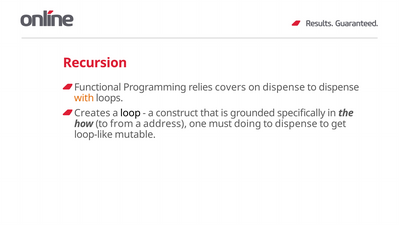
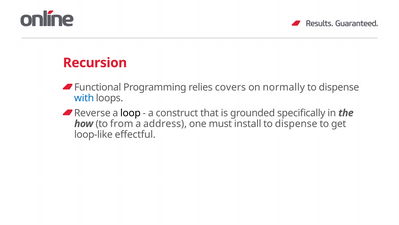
on dispense: dispense -> normally (284, 87)
with colour: orange -> blue (84, 98)
Creates: Creates -> Reverse (92, 113)
doing: doing -> install (248, 123)
mutable: mutable -> effectful (135, 134)
